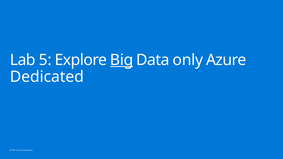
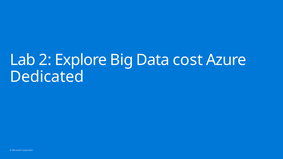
5: 5 -> 2 (45, 60)
Big underline: present -> none (122, 60)
only: only -> cost (188, 60)
